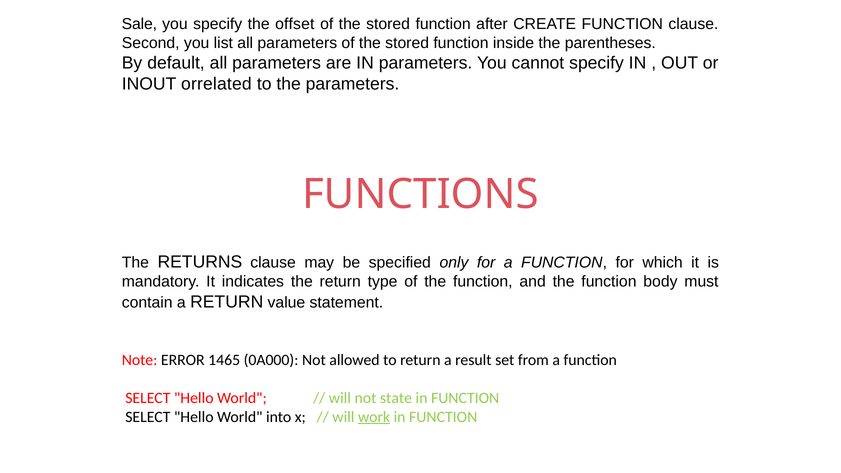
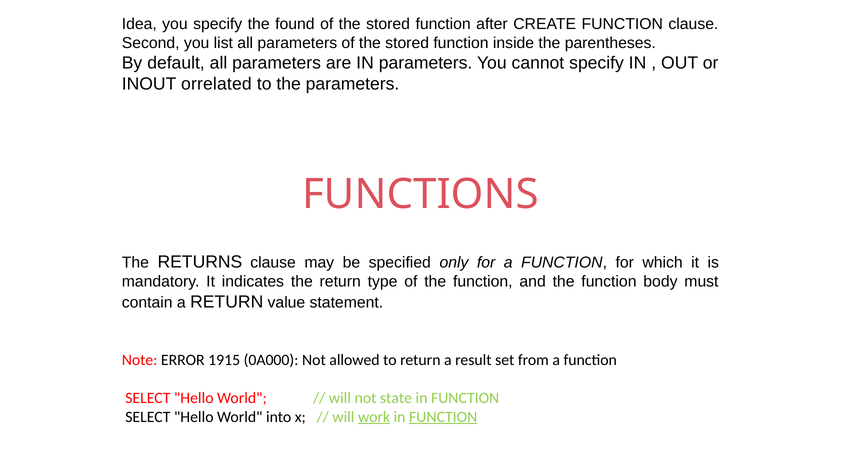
Sale: Sale -> Idea (139, 24)
offset: offset -> found (295, 24)
1465: 1465 -> 1915 (224, 360)
FUNCTION underline: none -> present (443, 417)
